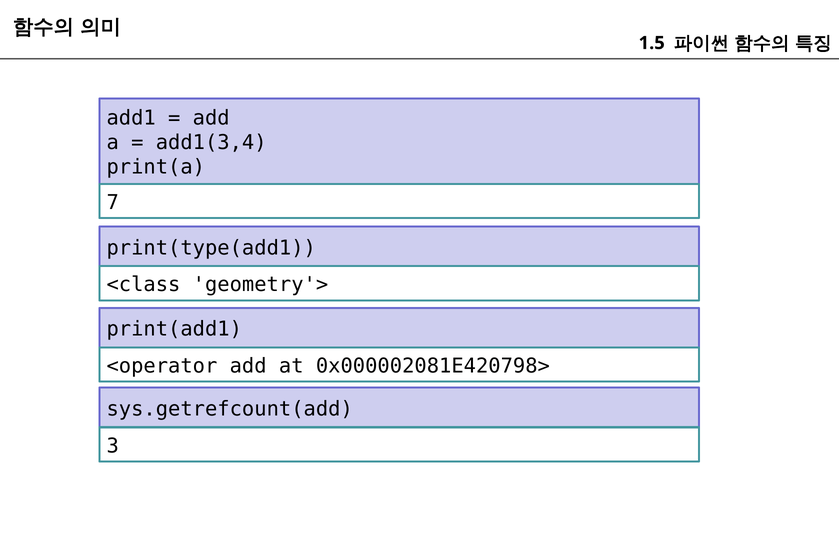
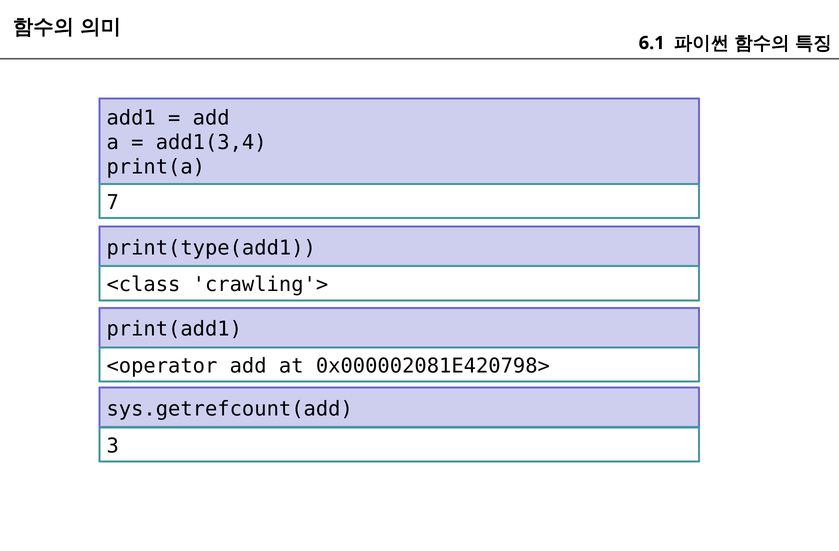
1.5: 1.5 -> 6.1 (652, 43)
geometry'>: geometry'> -> crawling'> (260, 285)
